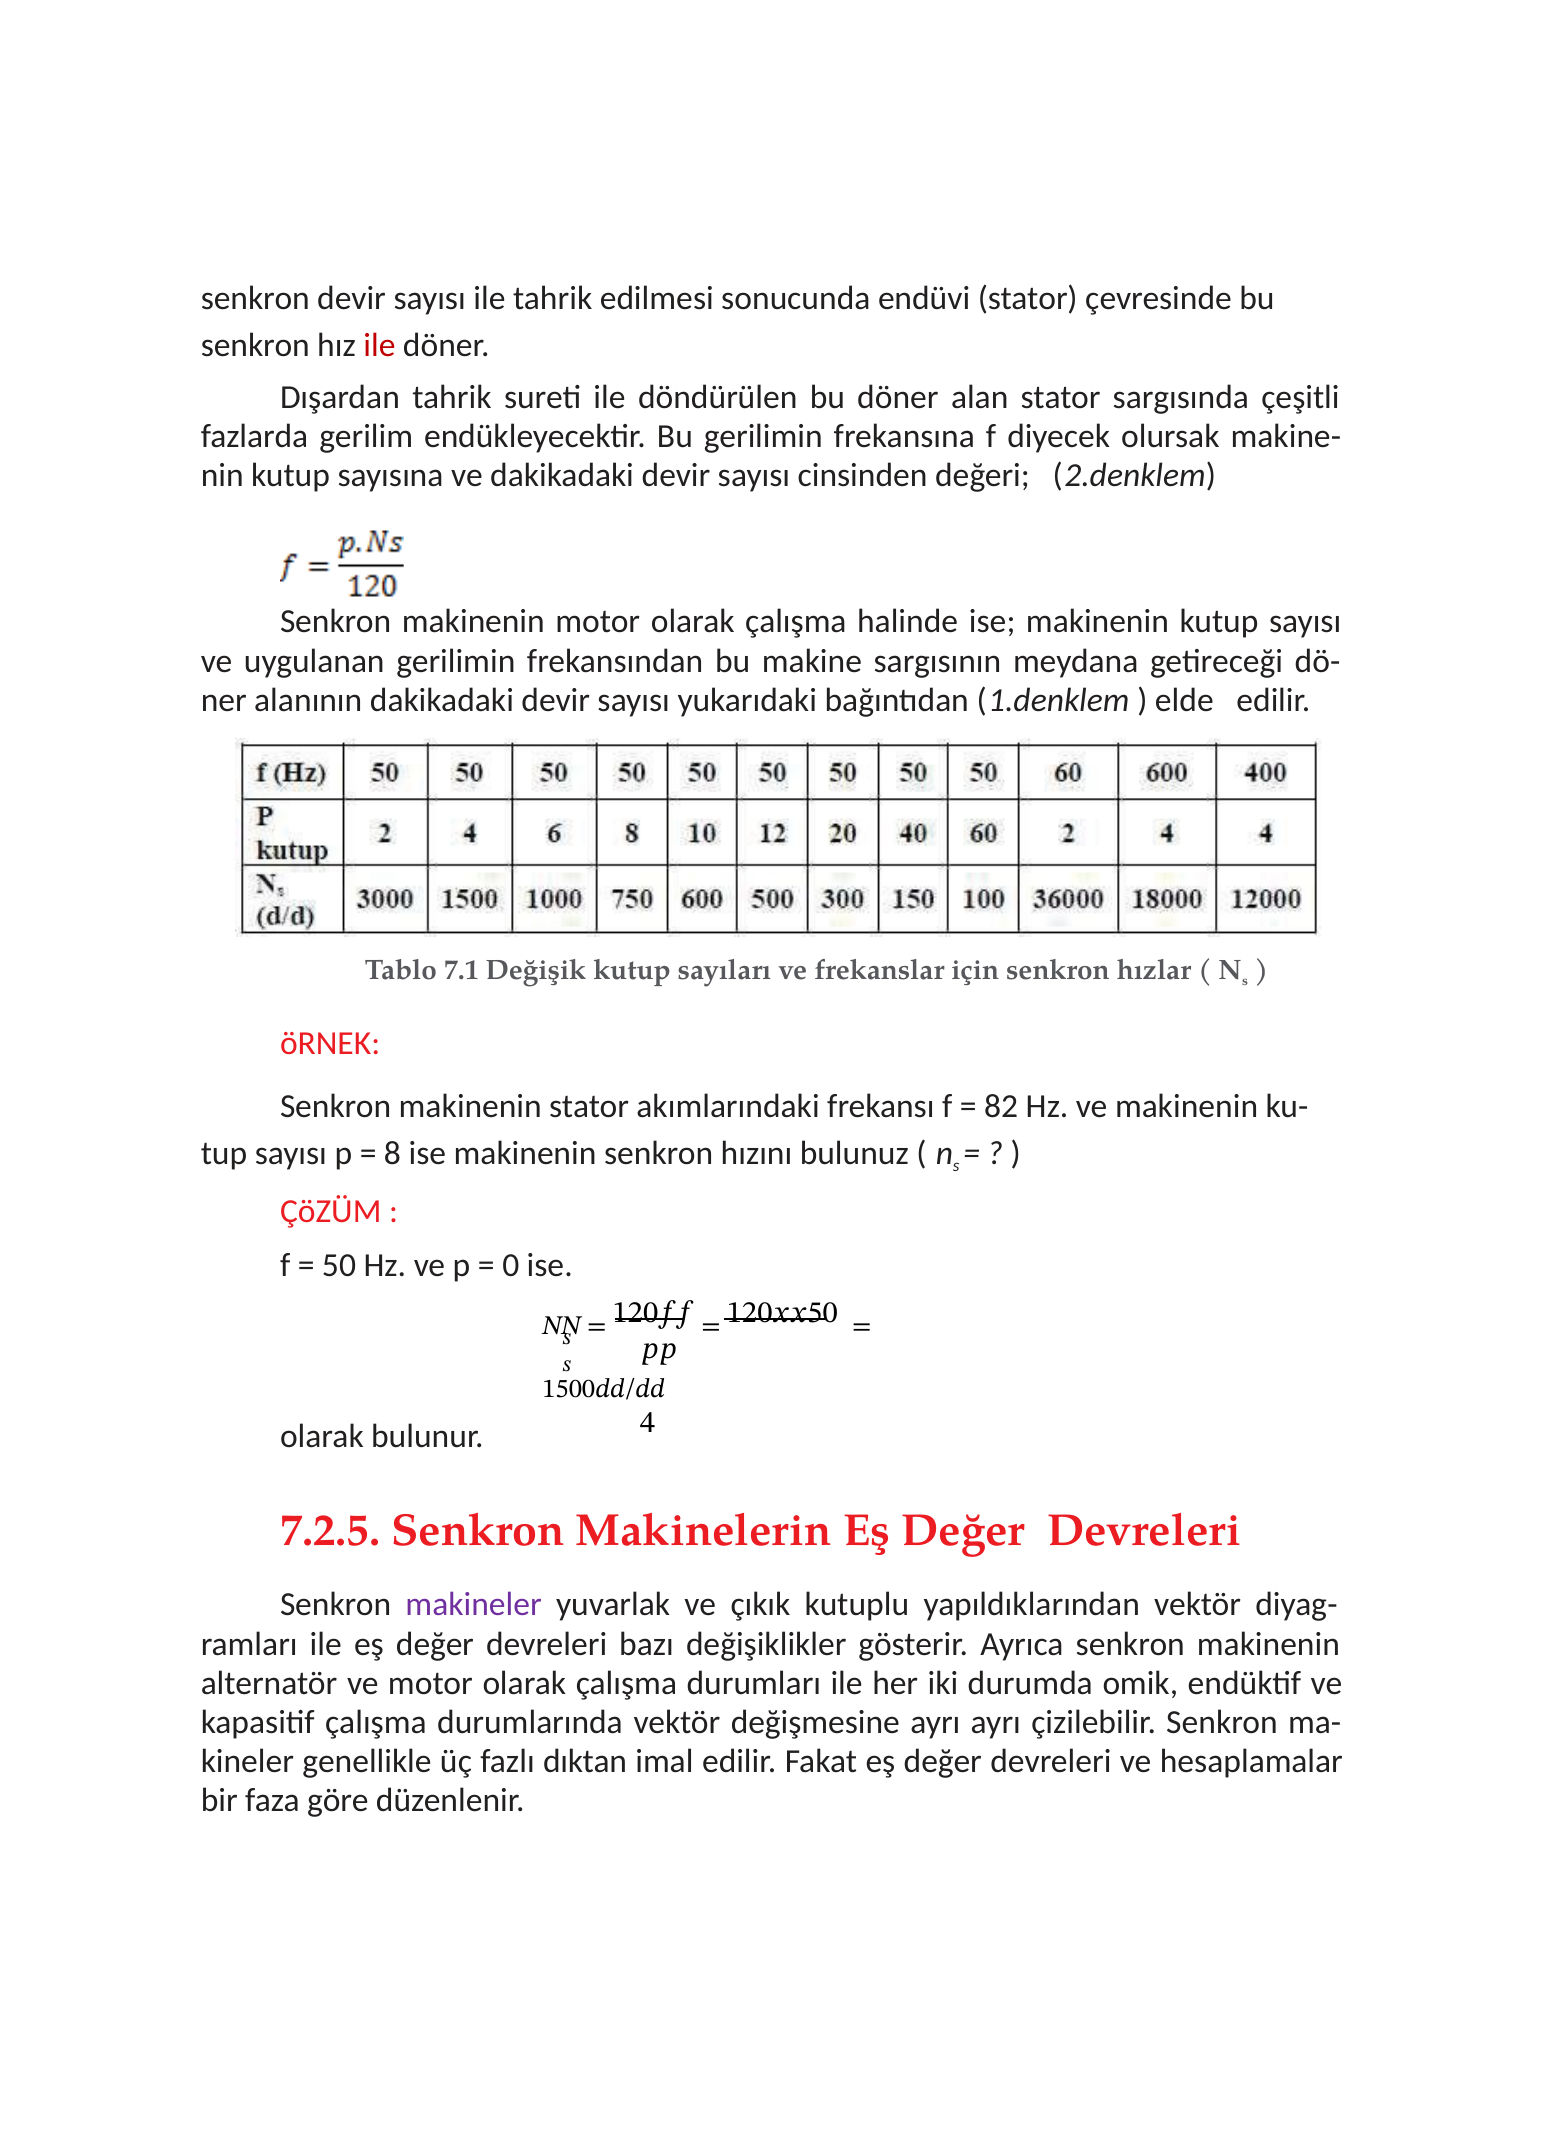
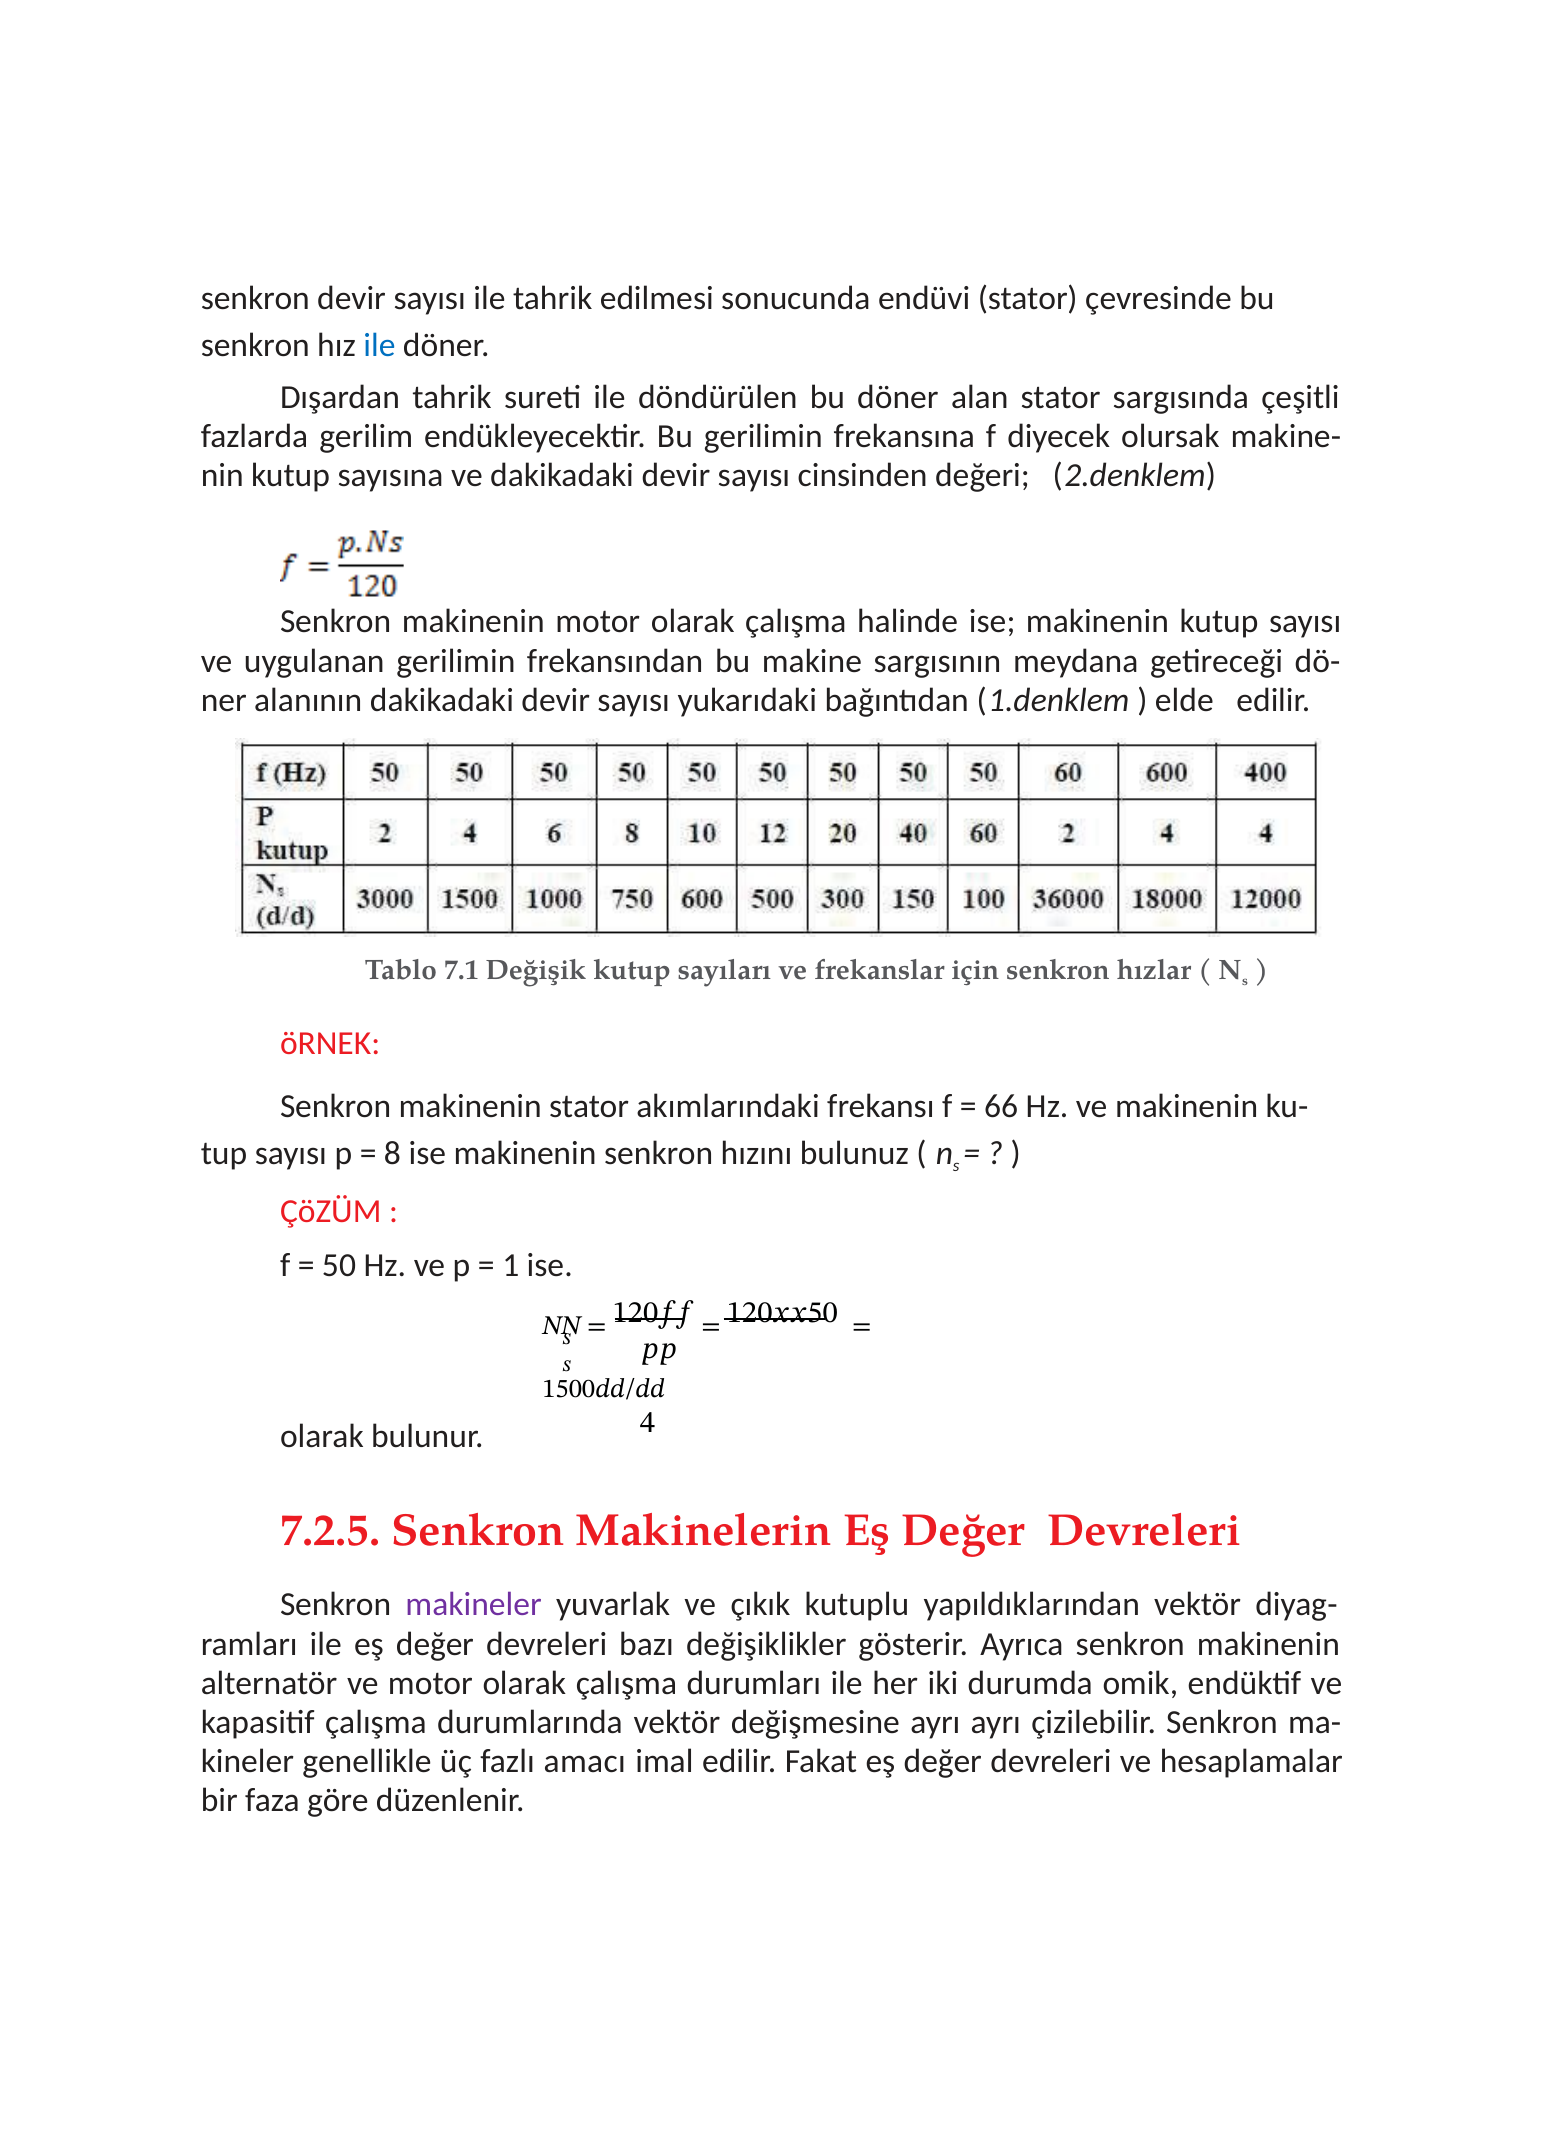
ile colour: red -> blue (379, 345)
82: 82 -> 66 (1001, 1107)
0: 0 -> 1 (511, 1266)
dıktan: dıktan -> amacı (585, 1761)
